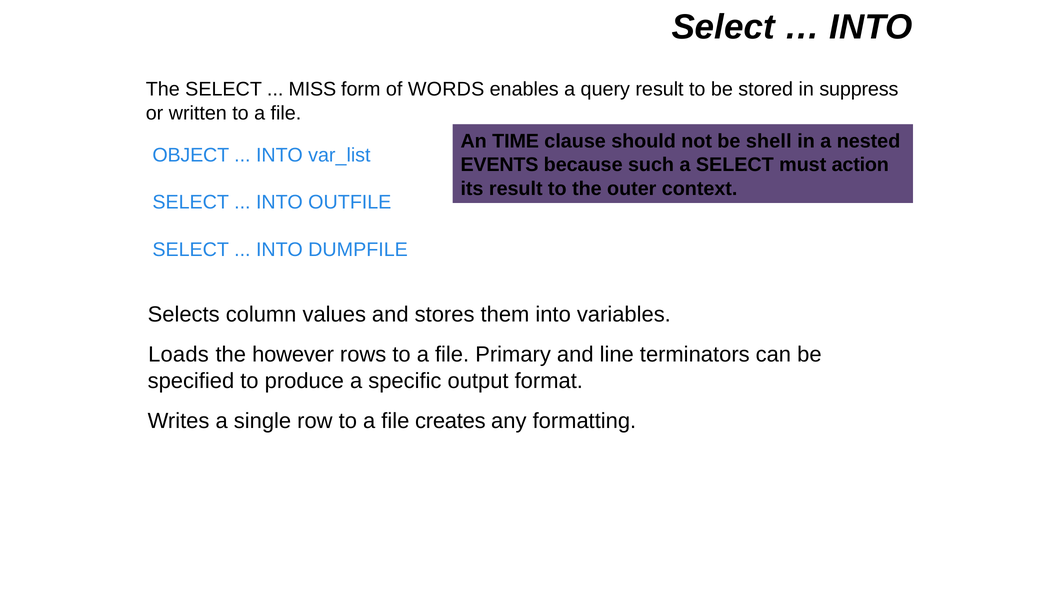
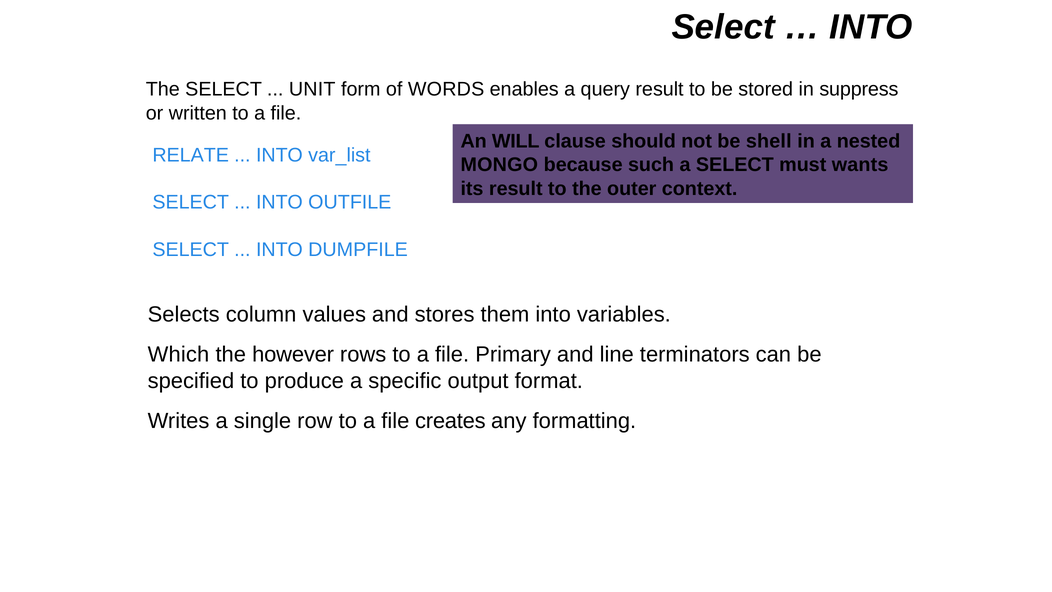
MISS: MISS -> UNIT (312, 89)
TIME: TIME -> WILL (516, 141)
OBJECT: OBJECT -> RELATE (191, 155)
EVENTS: EVENTS -> MONGO (499, 165)
action: action -> wants (860, 165)
Loads: Loads -> Which (178, 355)
